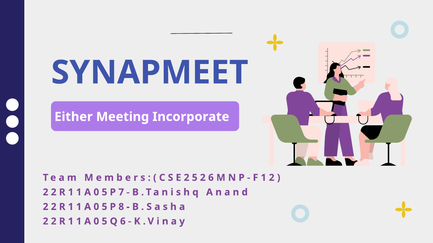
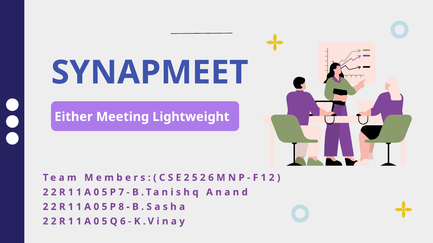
Incorporate: Incorporate -> Lightweight (191, 117)
